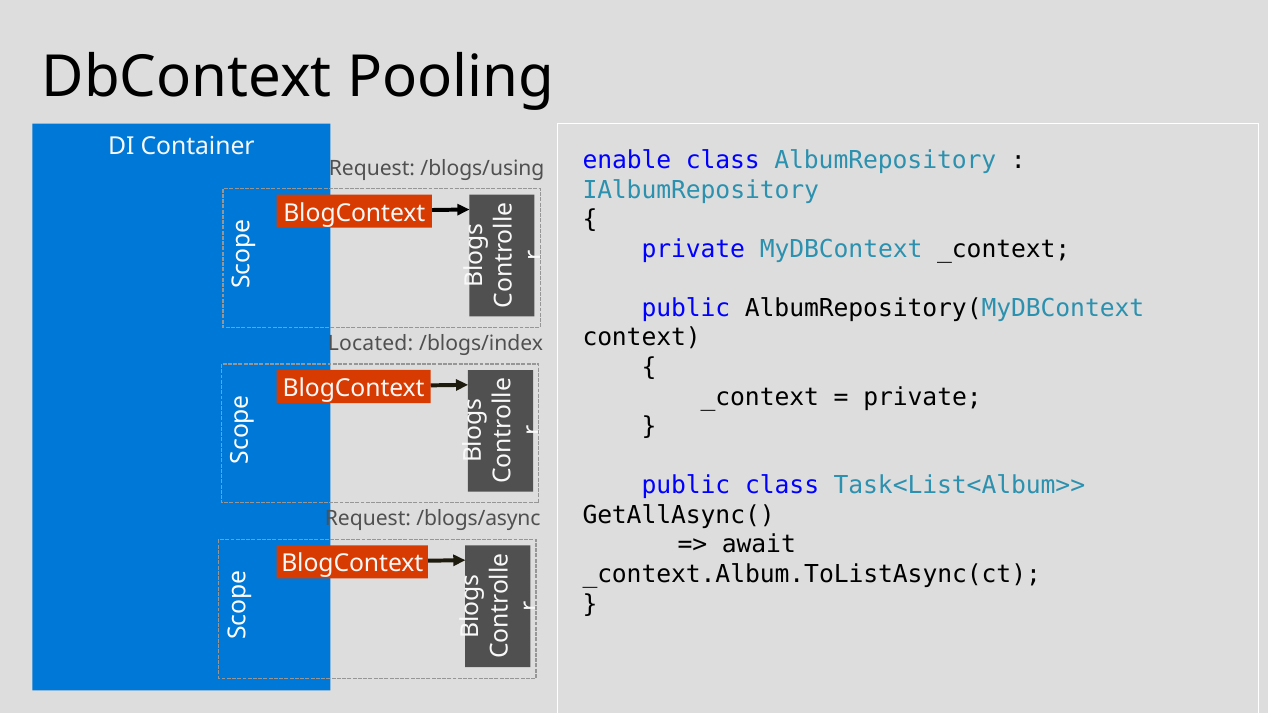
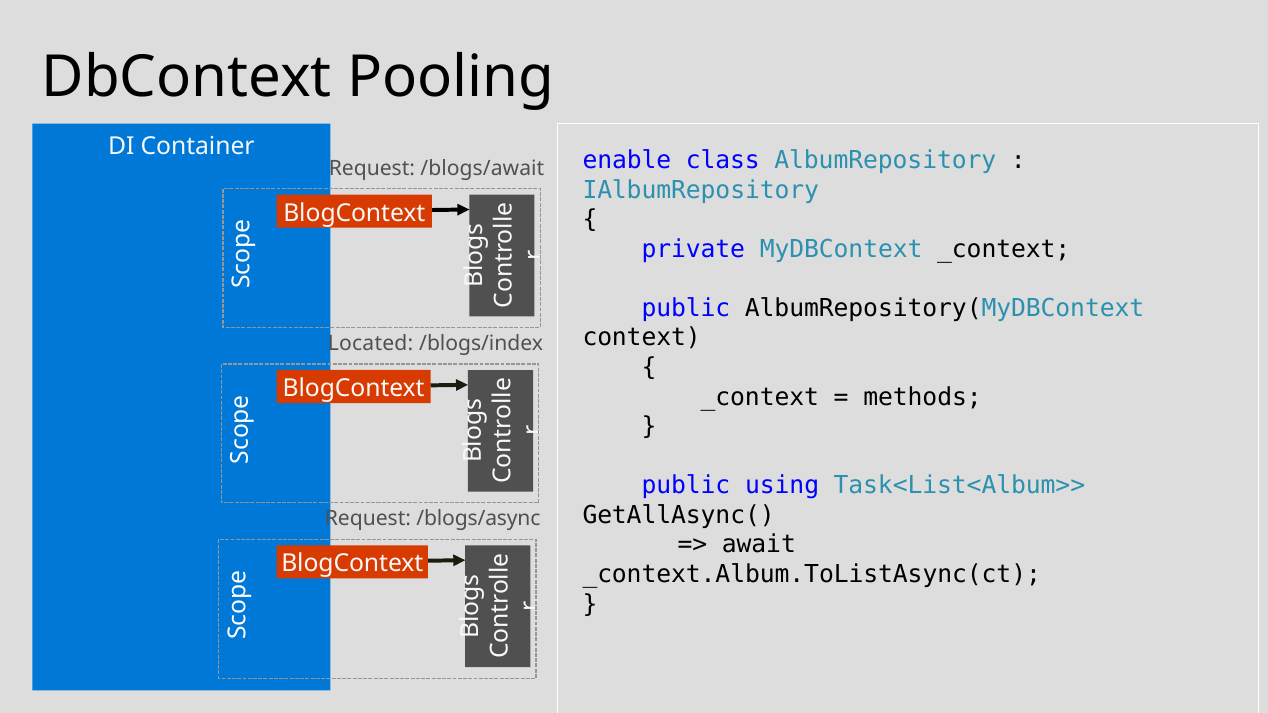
/blogs/using: /blogs/using -> /blogs/await (482, 168)
private: private -> methods (923, 397)
public class: class -> using (782, 486)
